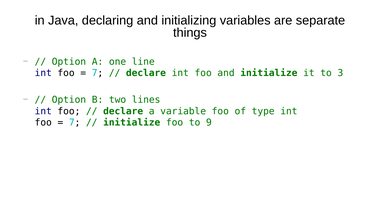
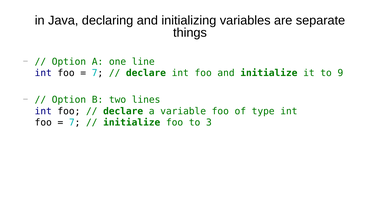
3: 3 -> 9 (340, 73)
9: 9 -> 3 (209, 122)
